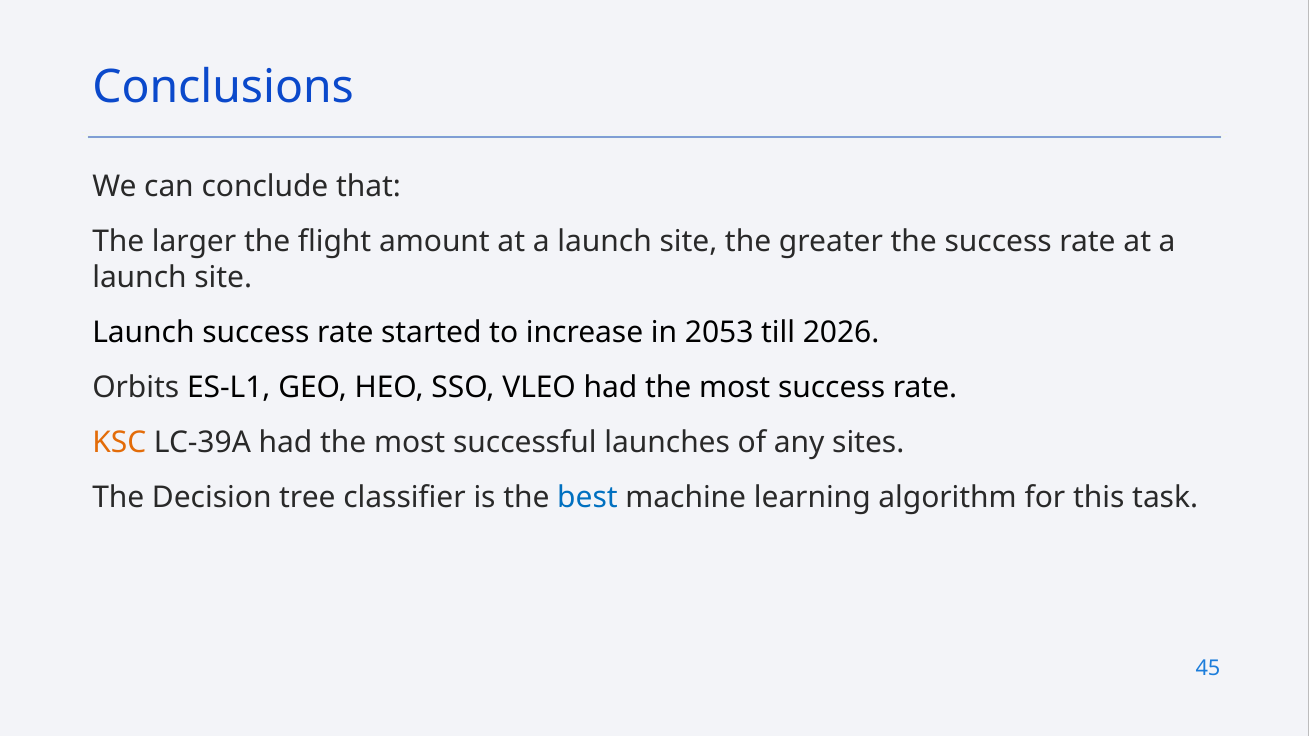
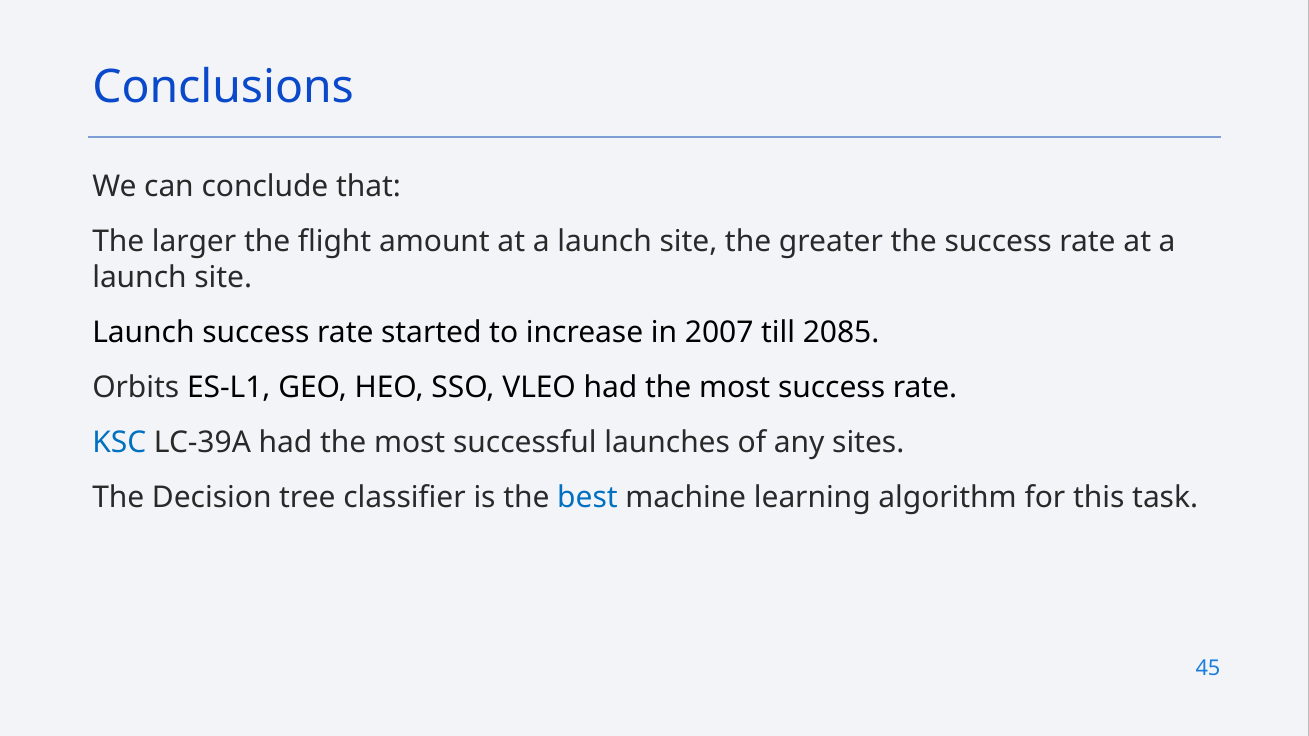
2053: 2053 -> 2007 (719, 333)
2026: 2026 -> 2085 (841, 333)
KSC colour: orange -> blue (119, 443)
